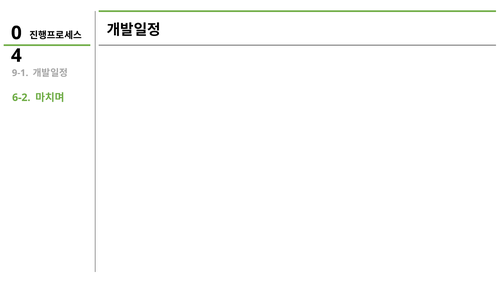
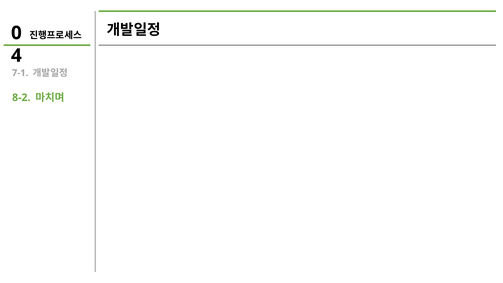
9-1: 9-1 -> 7-1 (20, 73)
6-2: 6-2 -> 8-2 (21, 98)
